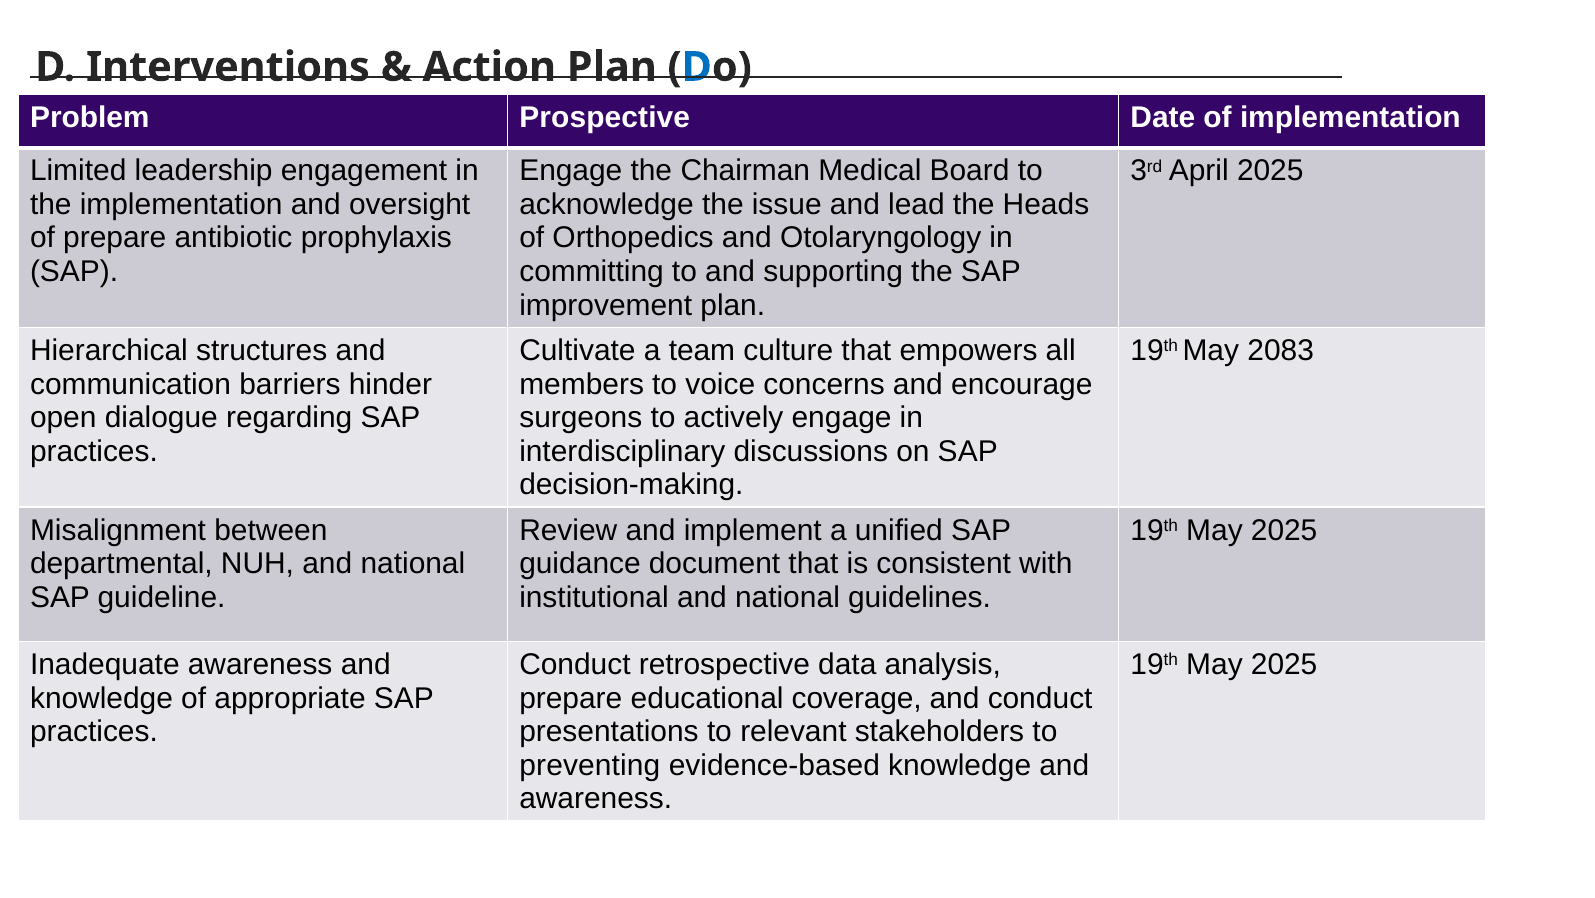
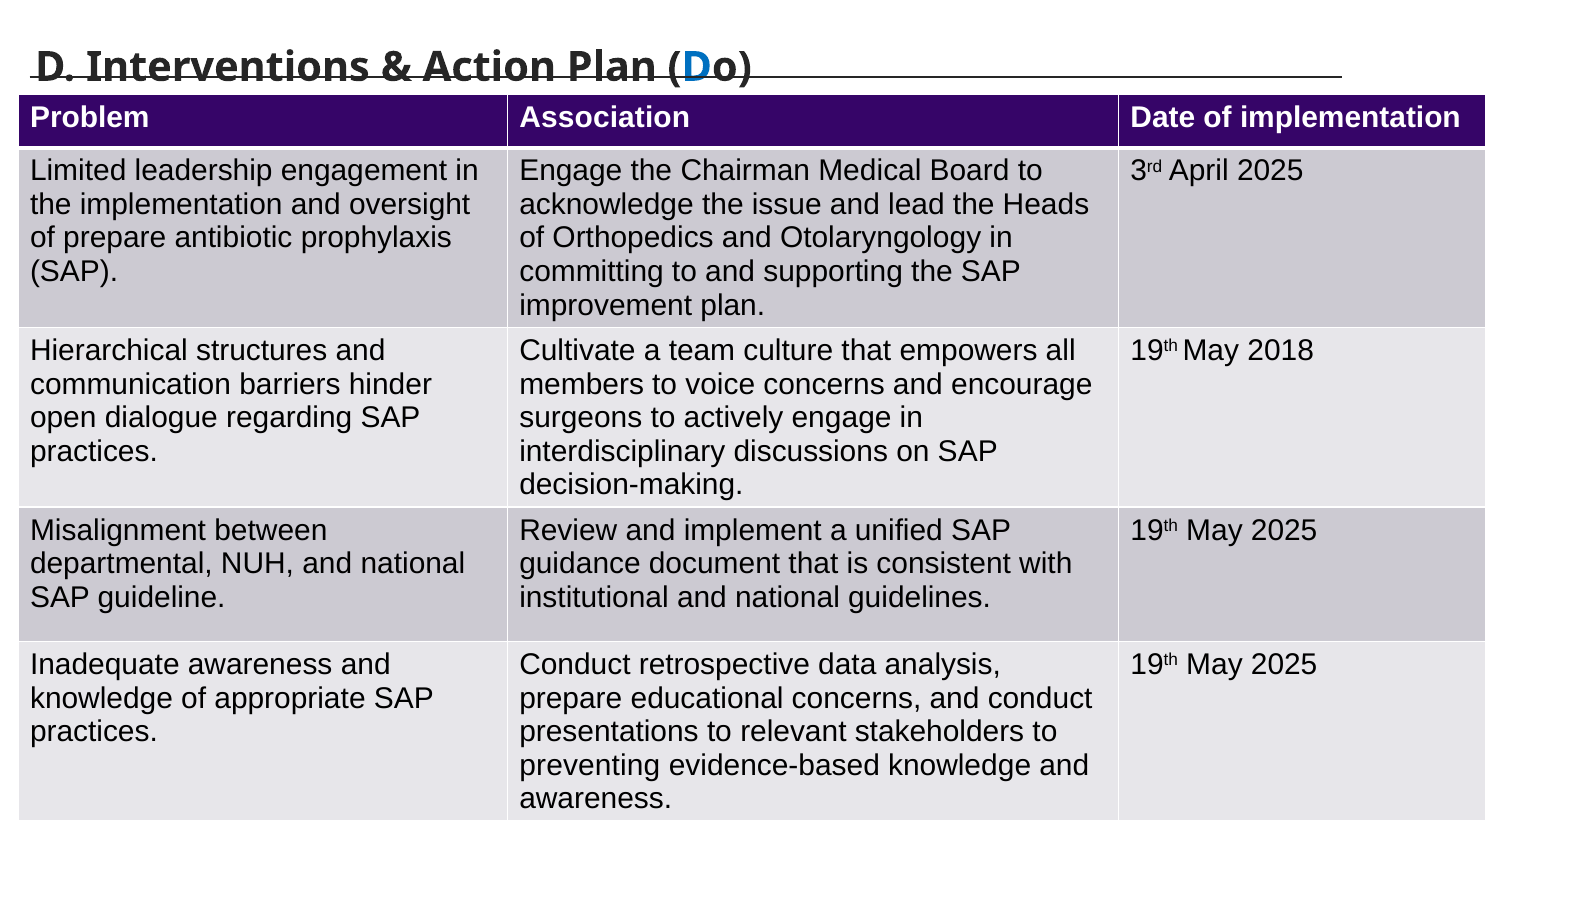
Prospective: Prospective -> Association (605, 118)
2083: 2083 -> 2018 (1281, 350)
educational coverage: coverage -> concerns (857, 698)
